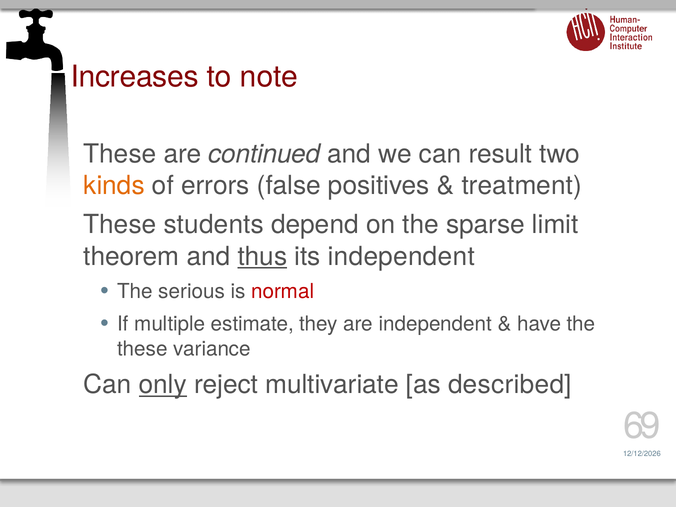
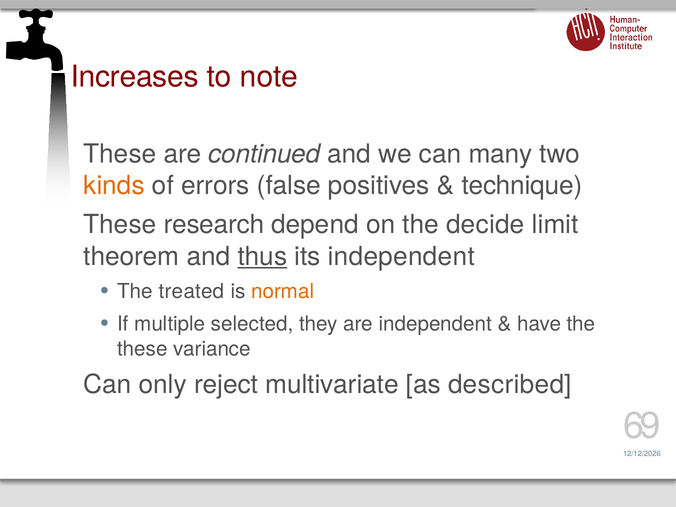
result: result -> many (500, 154)
treatment: treatment -> technique (522, 186)
students: students -> research (214, 225)
sparse: sparse -> decide (485, 225)
serious: serious -> treated (192, 292)
normal colour: red -> orange (283, 292)
estimate: estimate -> selected (252, 324)
only underline: present -> none (163, 385)
